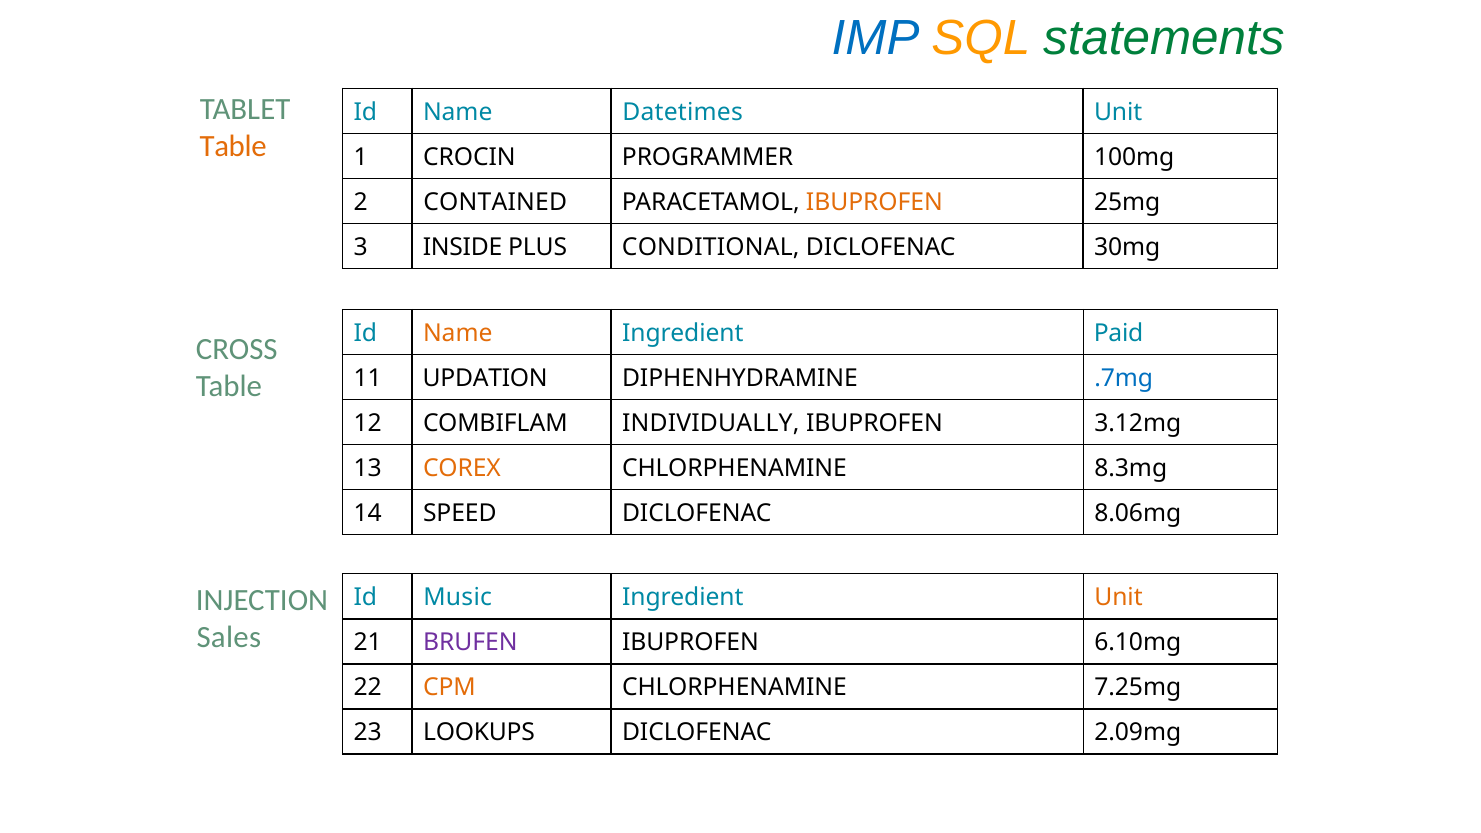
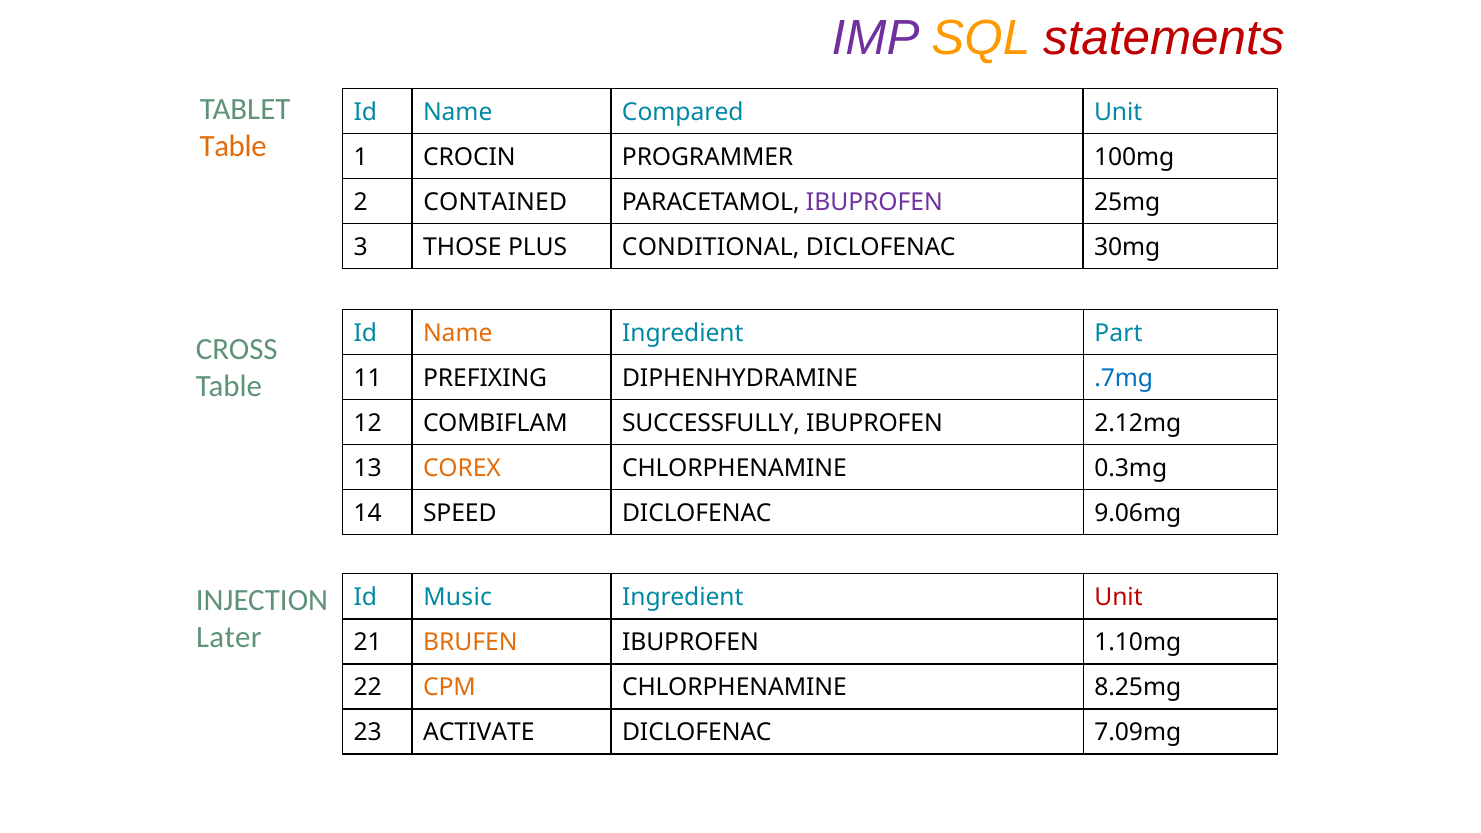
IMP colour: blue -> purple (876, 39)
statements colour: green -> red (1164, 39)
Datetimes: Datetimes -> Compared (683, 112)
IBUPROFEN colour: orange -> purple (874, 202)
INSIDE: INSIDE -> THOSE (462, 247)
Paid: Paid -> Part (1118, 333)
UPDATION: UPDATION -> PREFIXING (485, 378)
INDIVIDUALLY: INDIVIDUALLY -> SUCCESSFULLY (711, 423)
3.12mg: 3.12mg -> 2.12mg (1138, 423)
8.3mg: 8.3mg -> 0.3mg (1131, 468)
8.06mg: 8.06mg -> 9.06mg (1138, 513)
Unit colour: orange -> red (1118, 598)
Sales: Sales -> Later (229, 637)
BRUFEN colour: purple -> orange (470, 643)
6.10mg: 6.10mg -> 1.10mg (1138, 643)
7.25mg: 7.25mg -> 8.25mg (1138, 688)
LOOKUPS: LOOKUPS -> ACTIVATE (479, 733)
2.09mg: 2.09mg -> 7.09mg (1138, 733)
